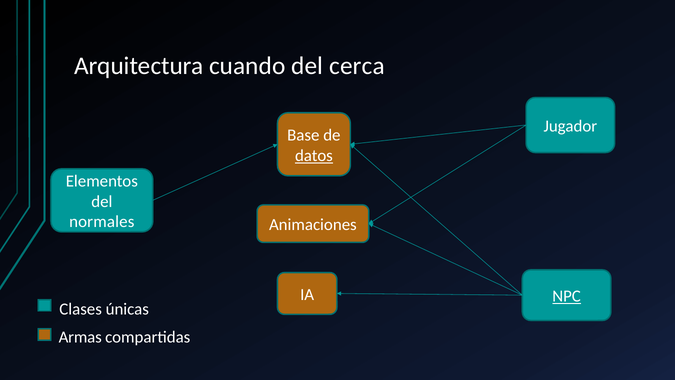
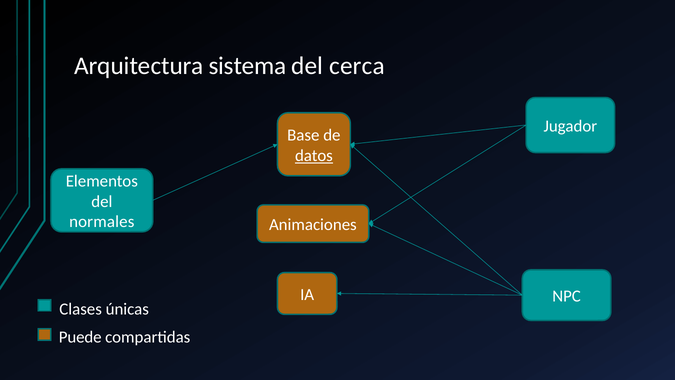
cuando: cuando -> sistema (247, 66)
NPC underline: present -> none (567, 296)
Armas: Armas -> Puede (80, 337)
